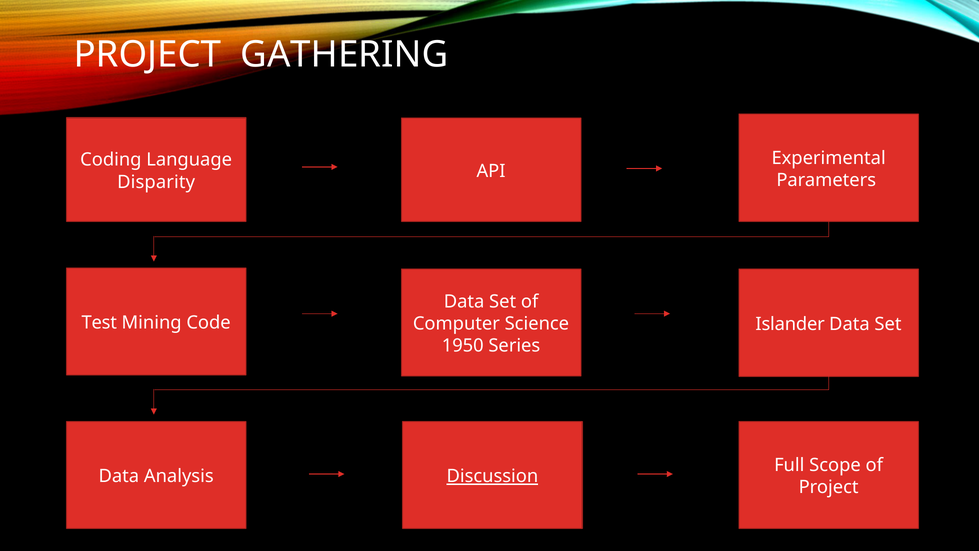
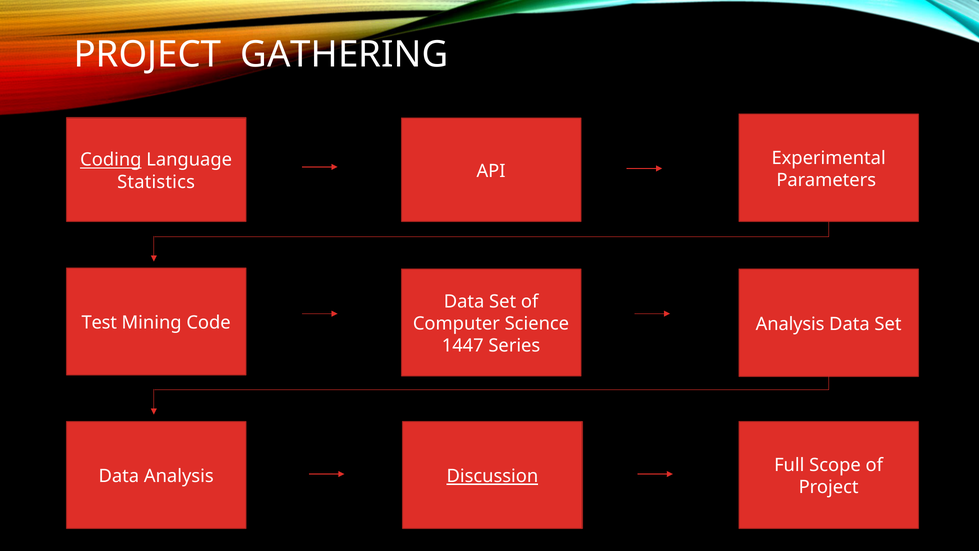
Coding underline: none -> present (111, 160)
Disparity: Disparity -> Statistics (156, 182)
Islander: Islander -> Analysis (790, 324)
1950: 1950 -> 1447 (463, 346)
